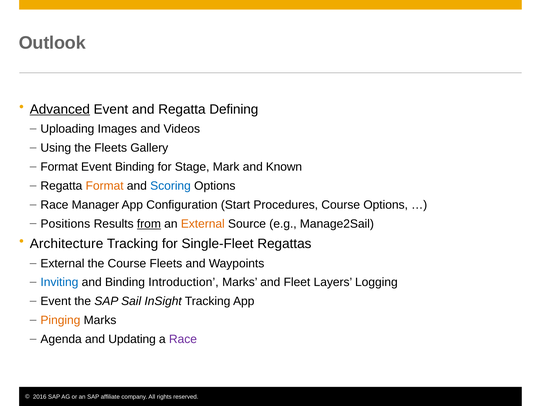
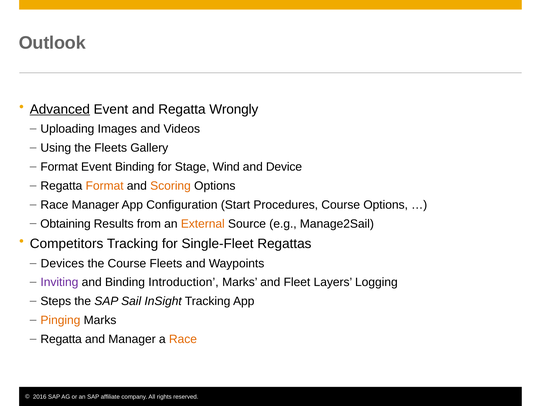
Defining: Defining -> Wrongly (234, 109)
Mark: Mark -> Wind (226, 167)
Known: Known -> Device (284, 167)
Scoring colour: blue -> orange (171, 186)
Positions: Positions -> Obtaining (65, 224)
from underline: present -> none (149, 224)
Architecture: Architecture -> Competitors (67, 244)
External: External -> Devices (62, 263)
Inviting colour: blue -> purple (59, 282)
Event: Event -> Steps (56, 301)
Agenda: Agenda -> Regatta (61, 339)
and Updating: Updating -> Manager (132, 339)
Race colour: purple -> orange (183, 339)
